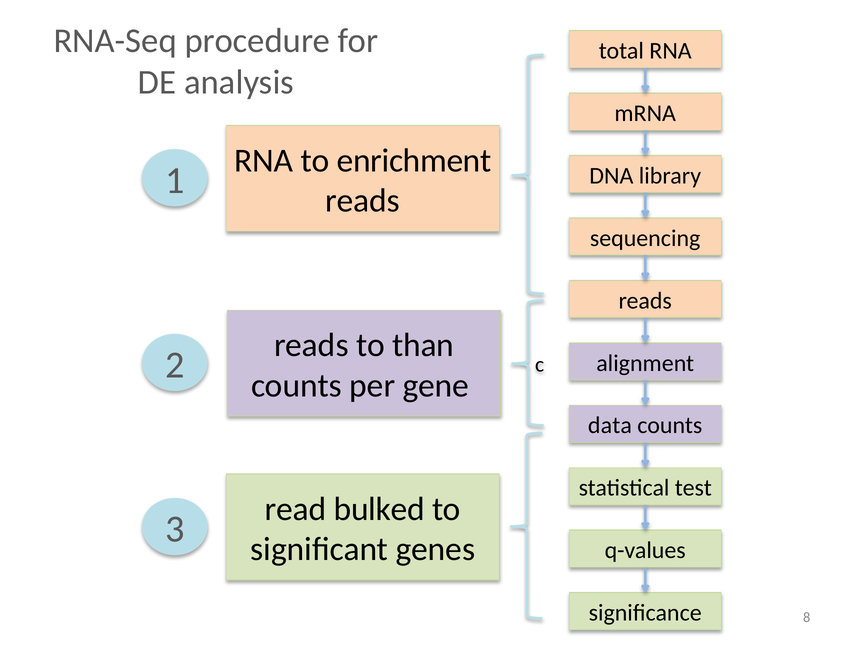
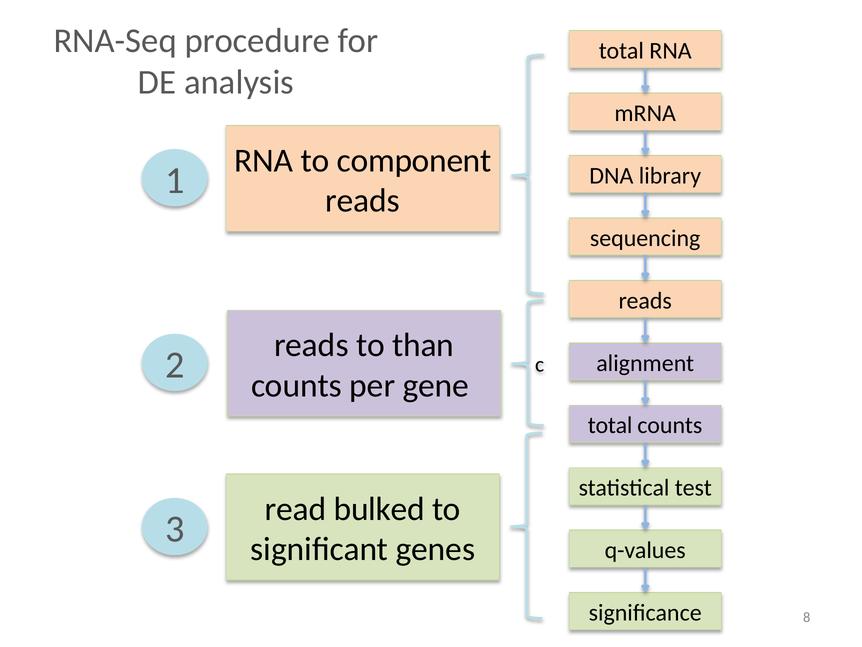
enrichment: enrichment -> component (414, 160)
data: data -> total (610, 425)
